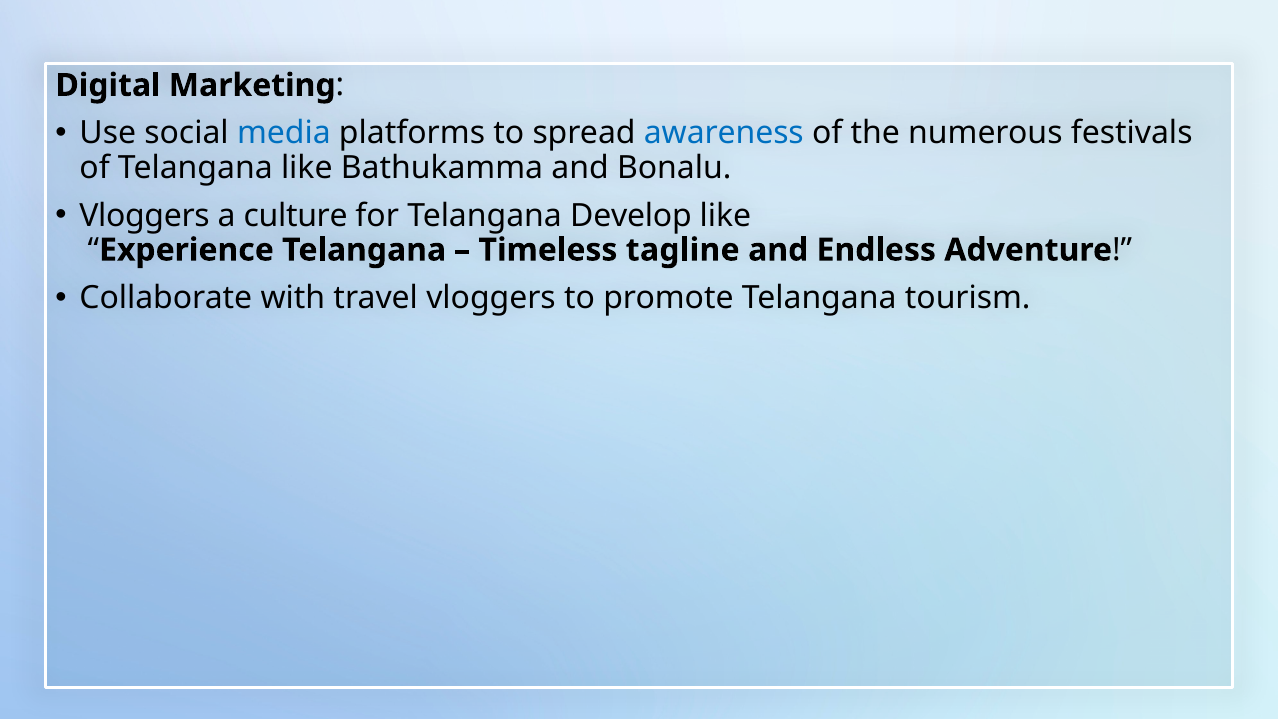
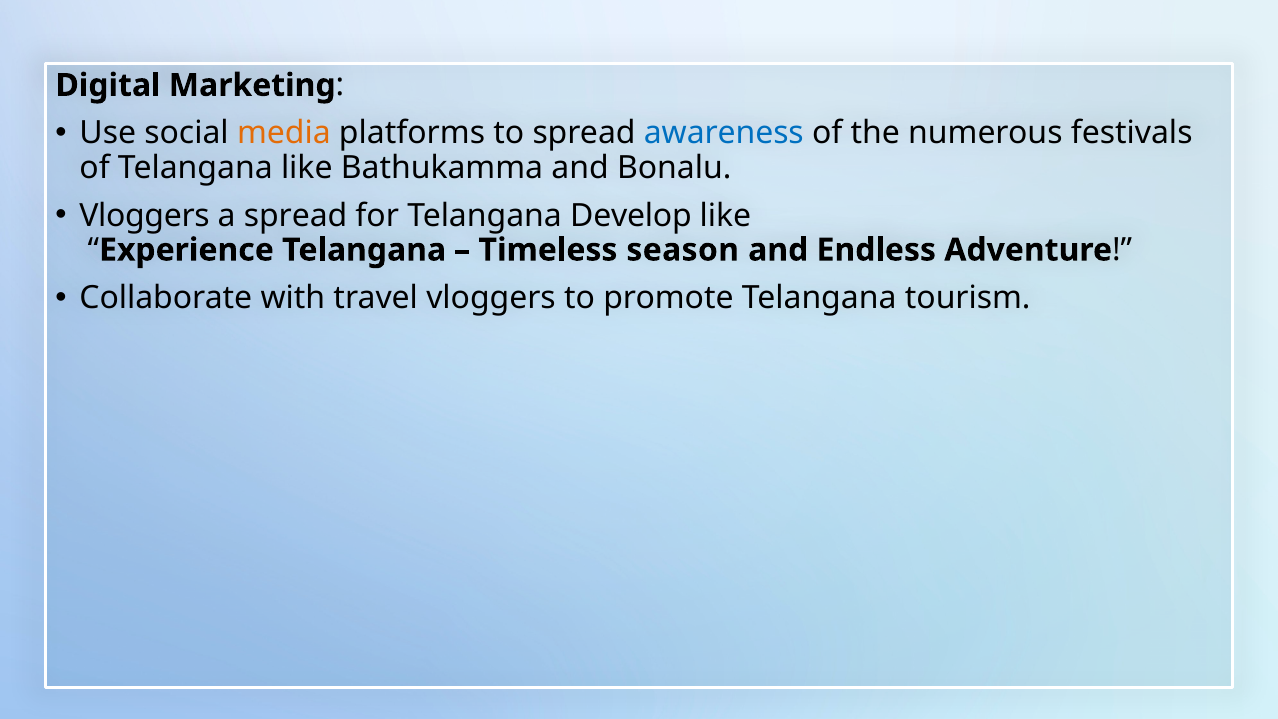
media colour: blue -> orange (284, 133)
a culture: culture -> spread (296, 215)
tagline: tagline -> season (683, 250)
